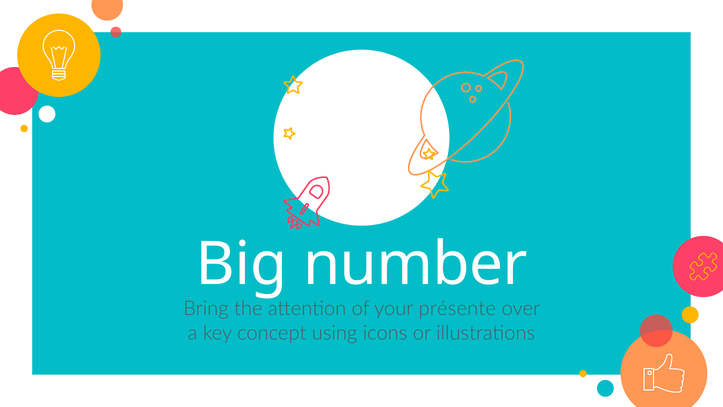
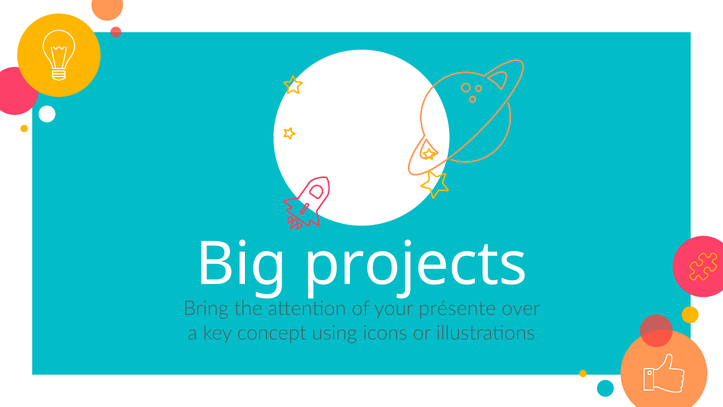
number: number -> projects (415, 264)
